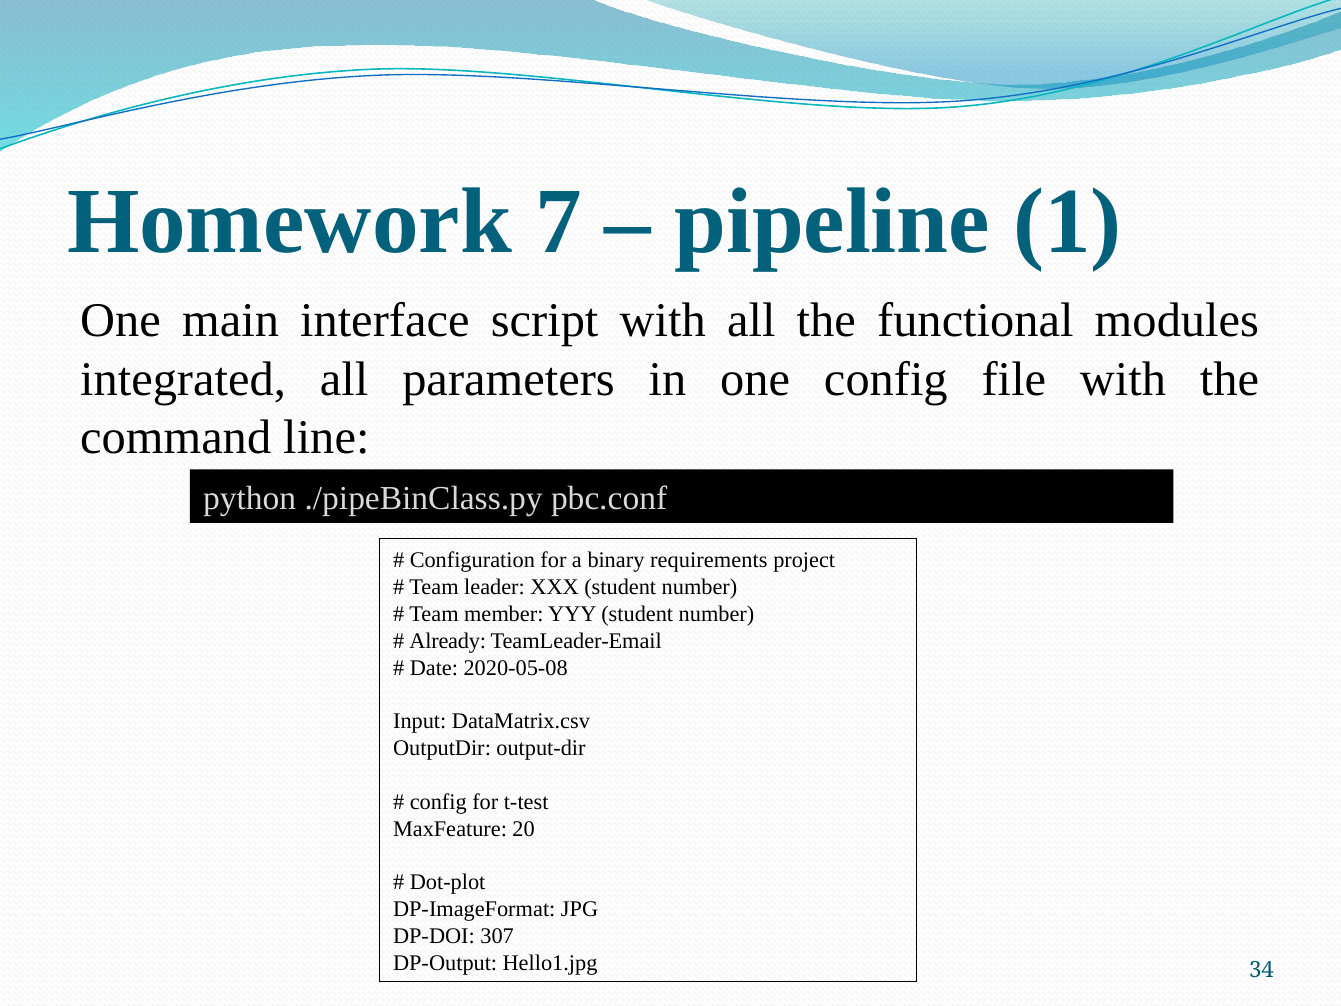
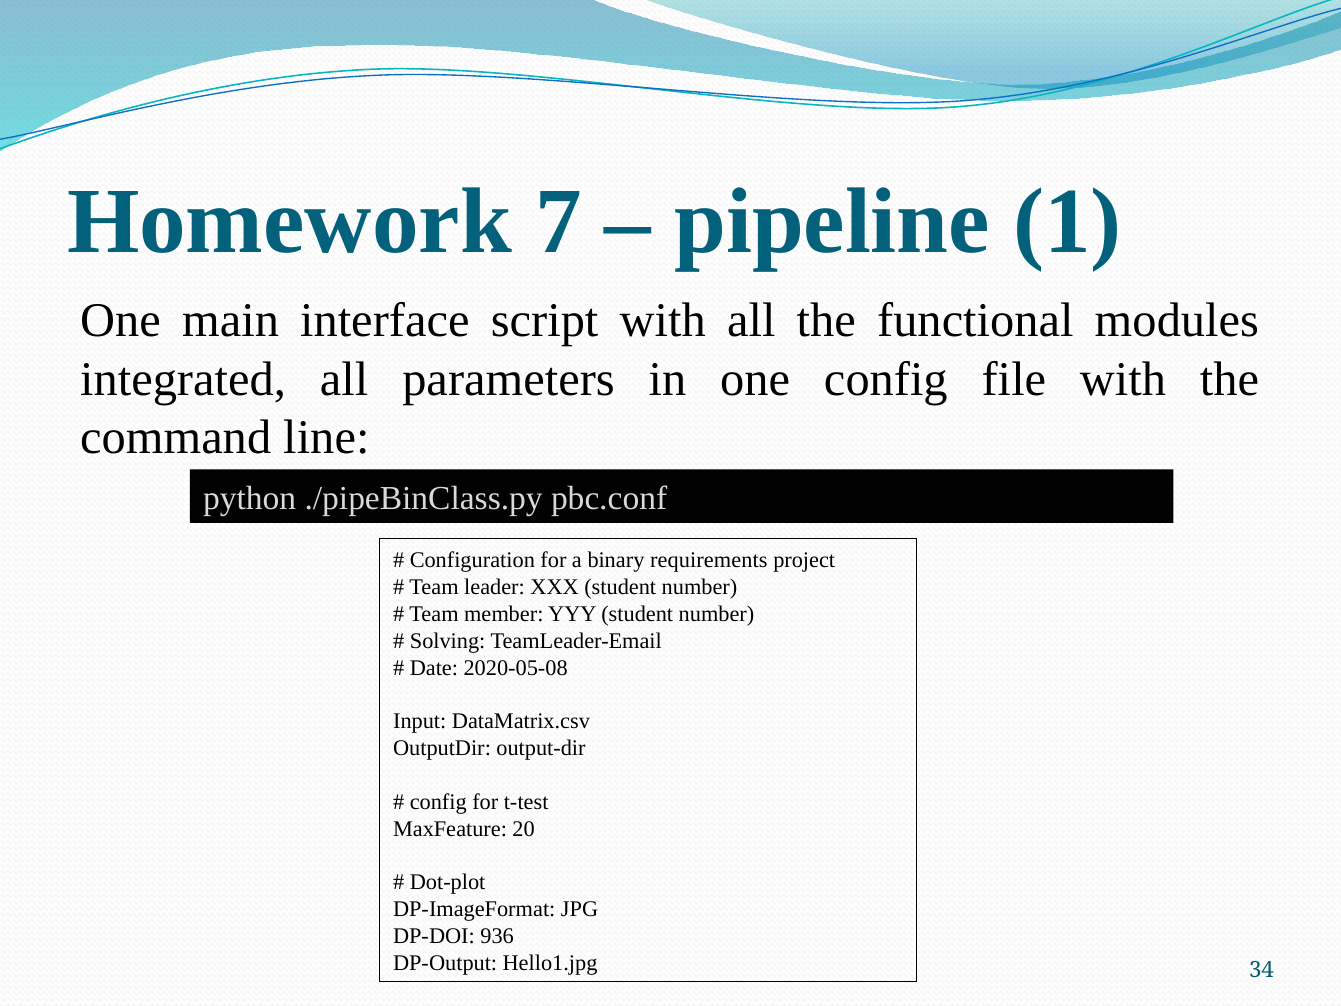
Already: Already -> Solving (448, 641)
307: 307 -> 936 (497, 936)
